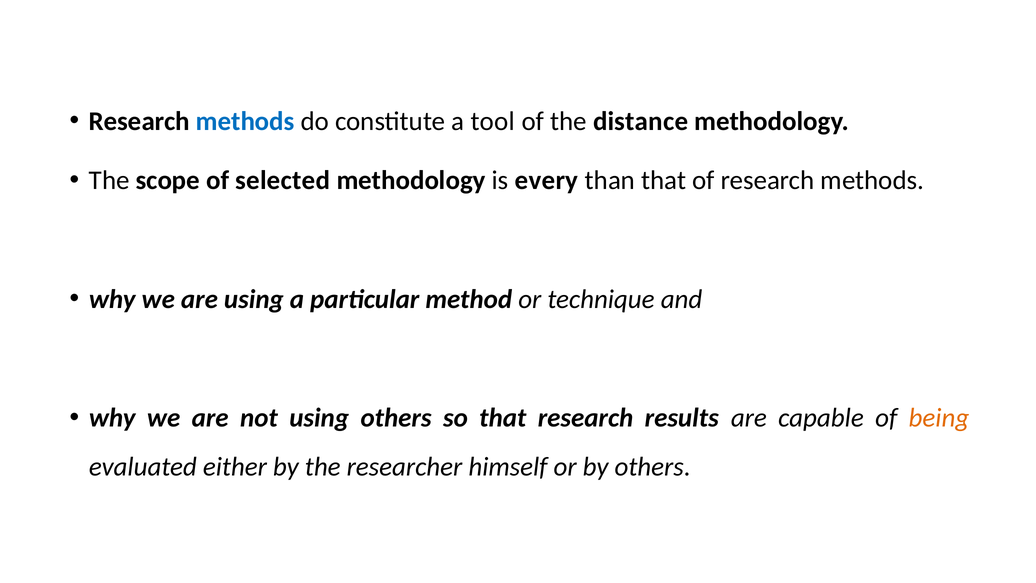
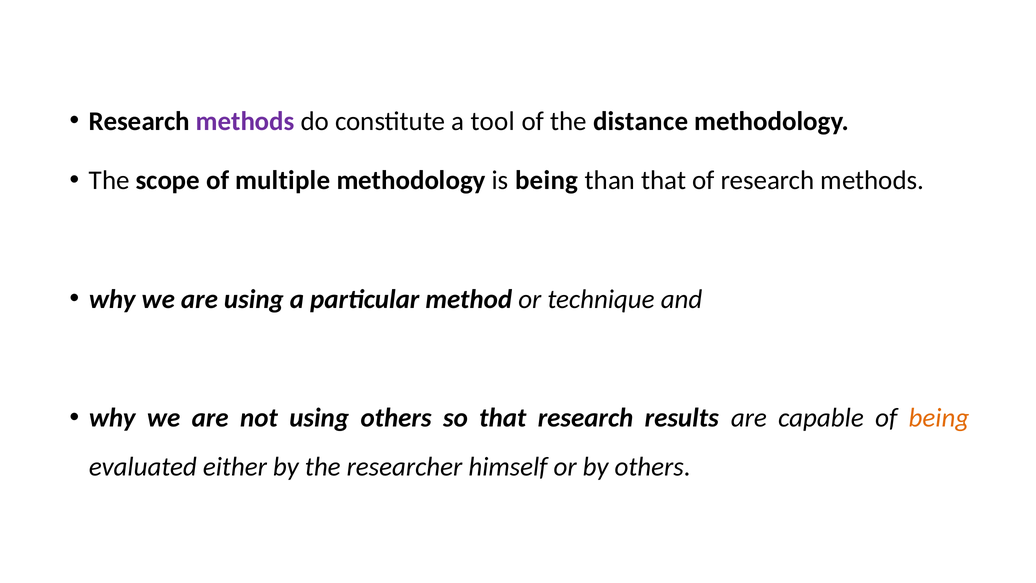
methods colour: blue -> purple (245, 121)
selected: selected -> multiple (283, 180)
is every: every -> being (547, 180)
